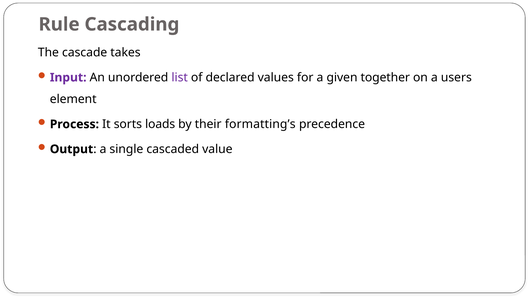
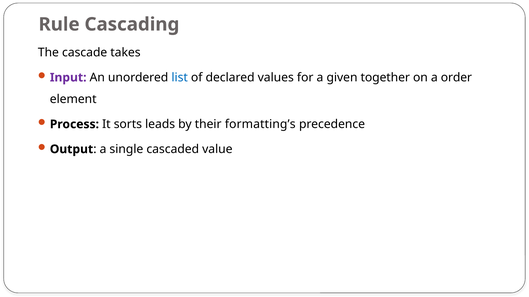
list colour: purple -> blue (180, 78)
users: users -> order (456, 78)
loads: loads -> leads (160, 124)
